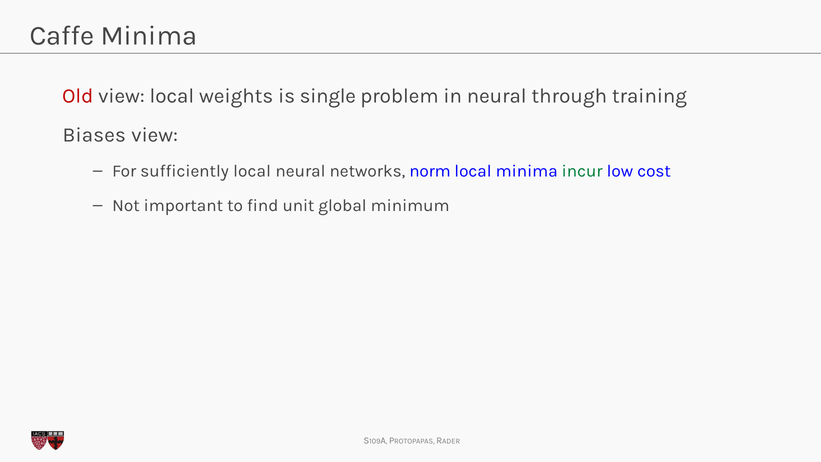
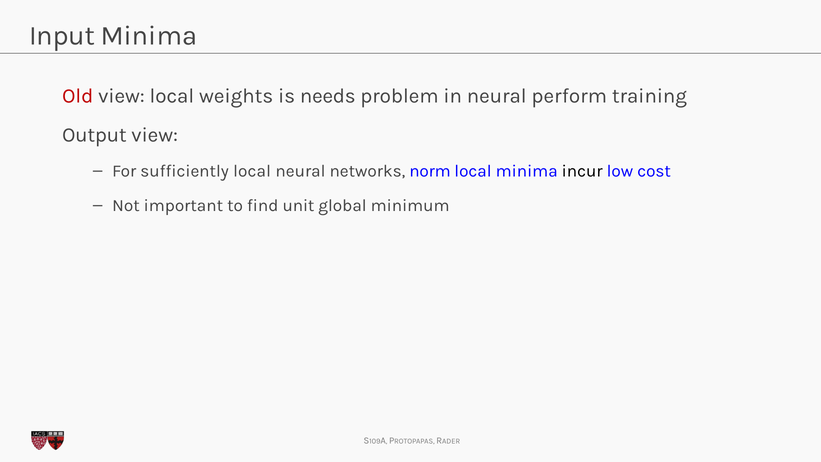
Caffe: Caffe -> Input (62, 36)
single: single -> needs (328, 96)
through: through -> perform (569, 96)
Biases: Biases -> Output (94, 135)
incur colour: green -> black (582, 171)
